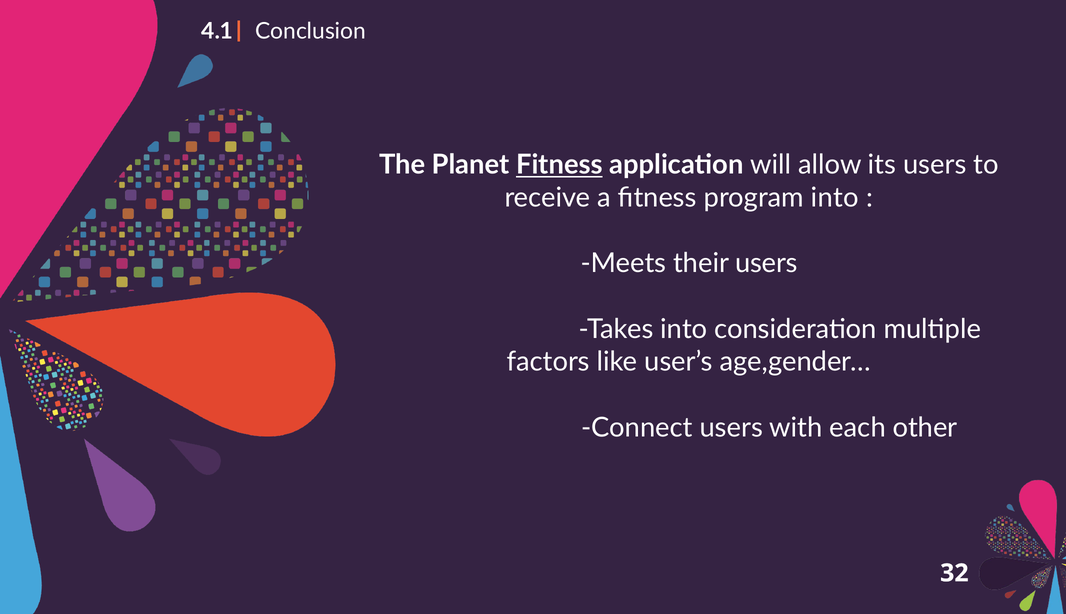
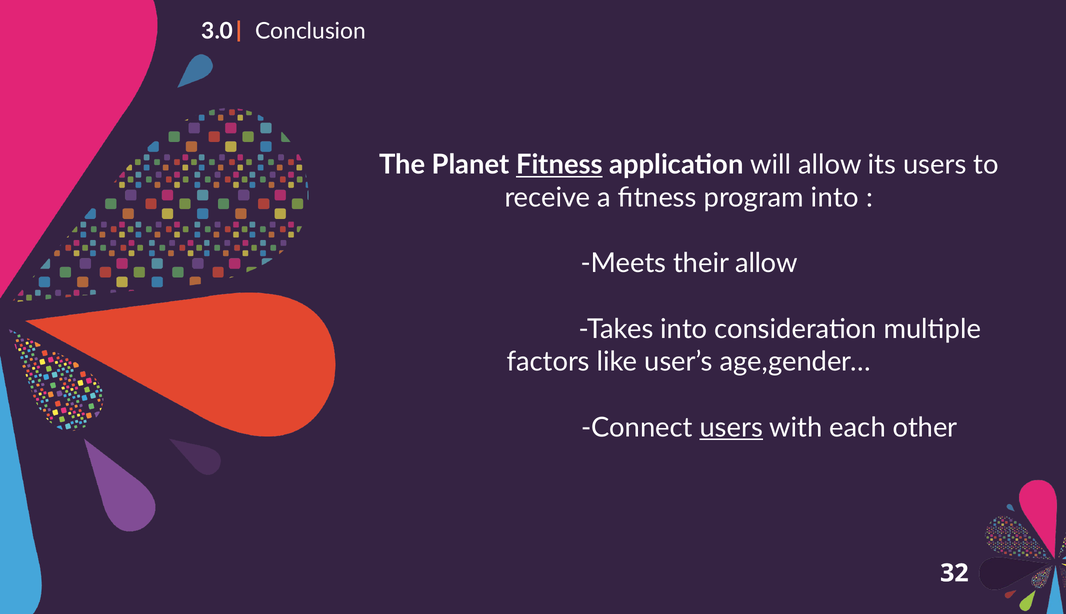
4.1: 4.1 -> 3.0 (217, 31)
their users: users -> allow (767, 263)
users underline: none -> present (731, 427)
